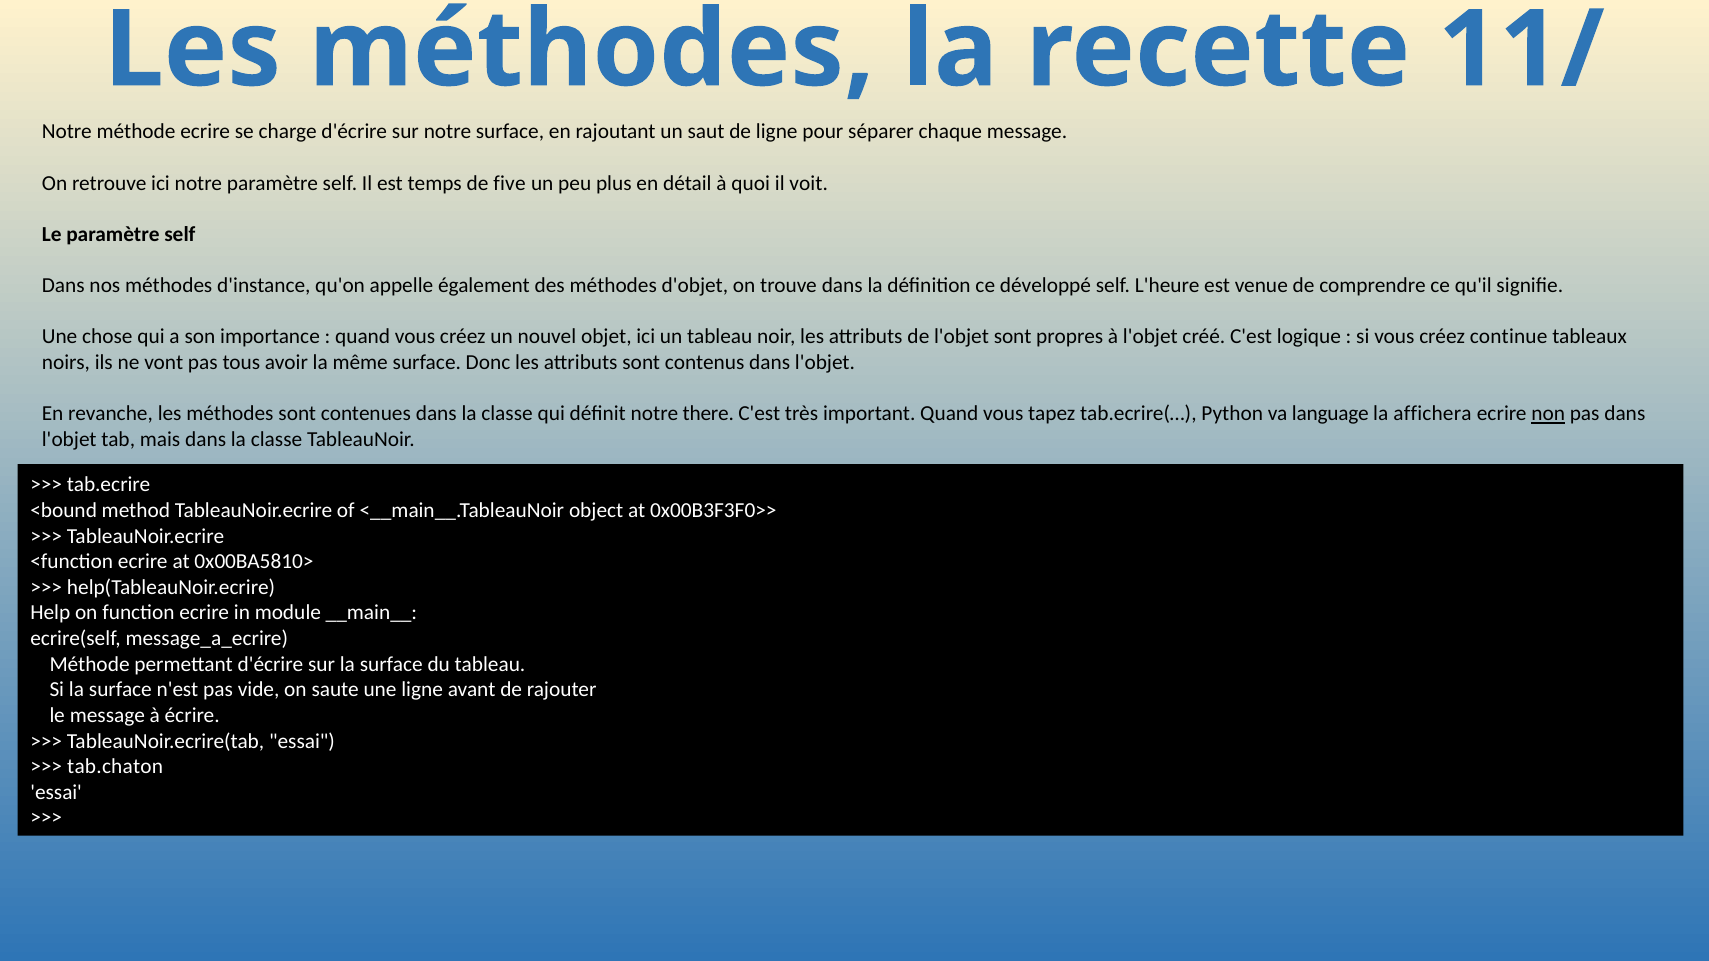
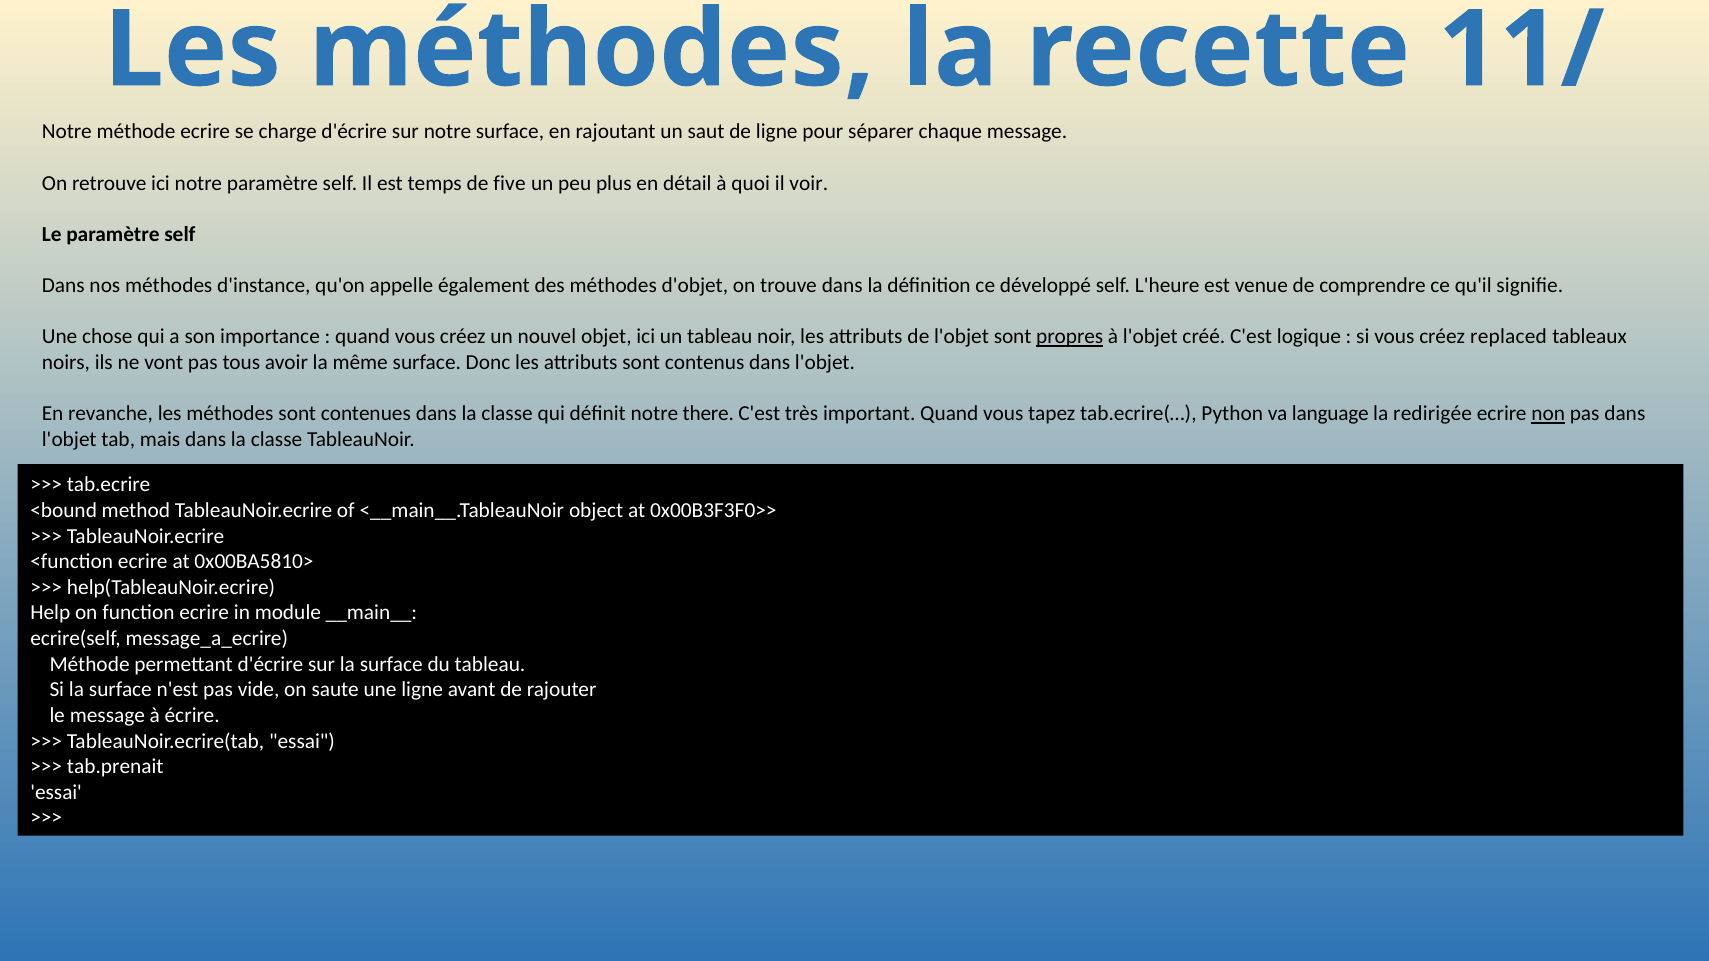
voit: voit -> voir (809, 183)
propres underline: none -> present (1070, 337)
continue: continue -> replaced (1509, 337)
affichera: affichera -> redirigée (1433, 414)
tab.chaton: tab.chaton -> tab.prenait (115, 767)
